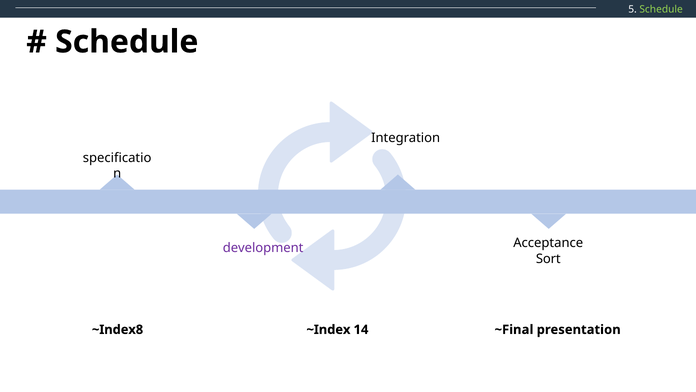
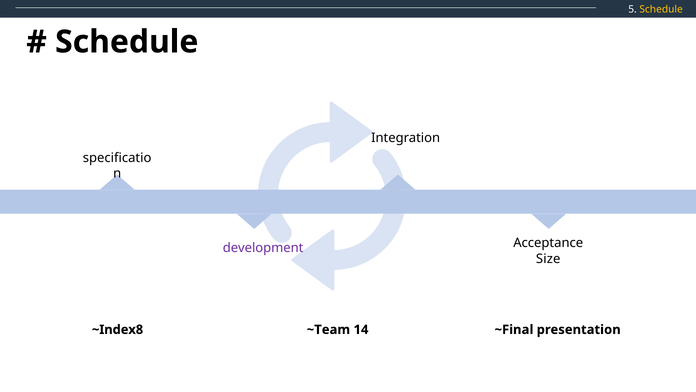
Schedule colour: light green -> yellow (661, 10)
Sort: Sort -> Size (548, 259)
~Index: ~Index -> ~Team (328, 329)
